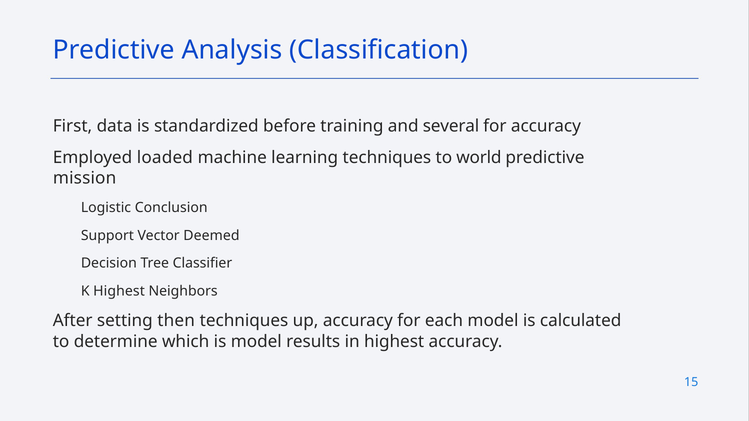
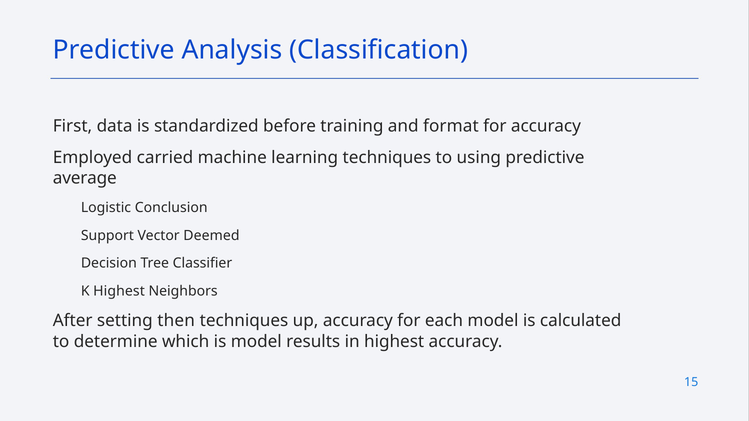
several: several -> format (451, 126)
loaded: loaded -> carried (165, 158)
world: world -> using (479, 158)
mission: mission -> average (85, 178)
